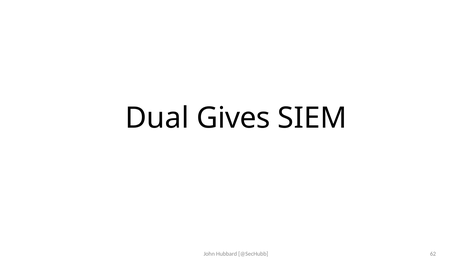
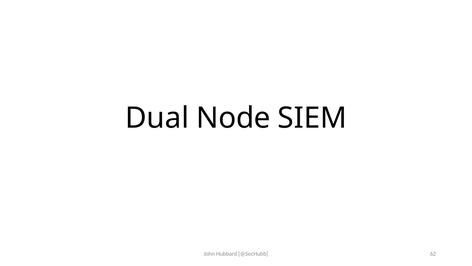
Gives: Gives -> Node (233, 118)
